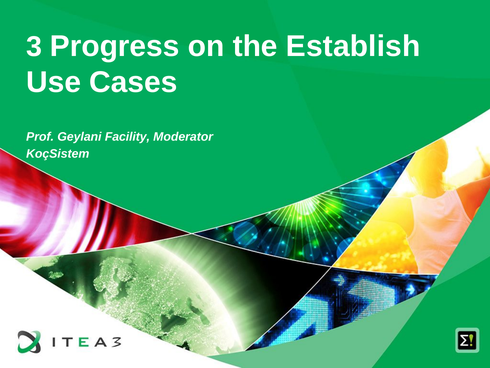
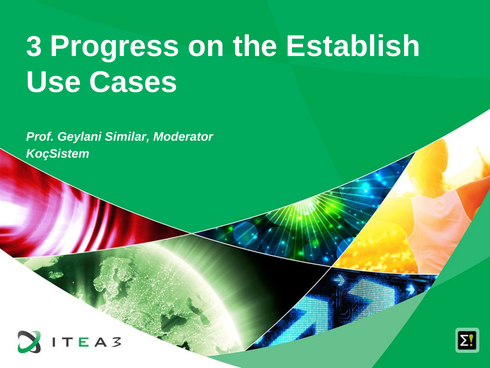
Facility: Facility -> Similar (127, 137)
